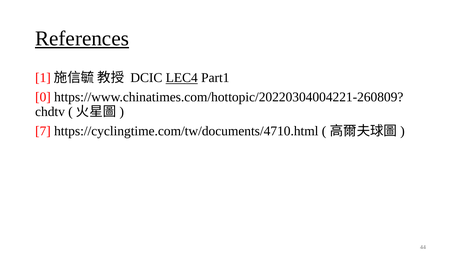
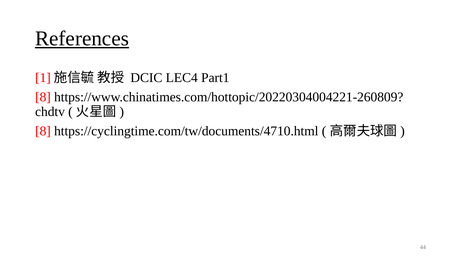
LEC4 underline: present -> none (182, 78)
0: 0 -> 8 (43, 97)
7: 7 -> 8 (43, 131)
